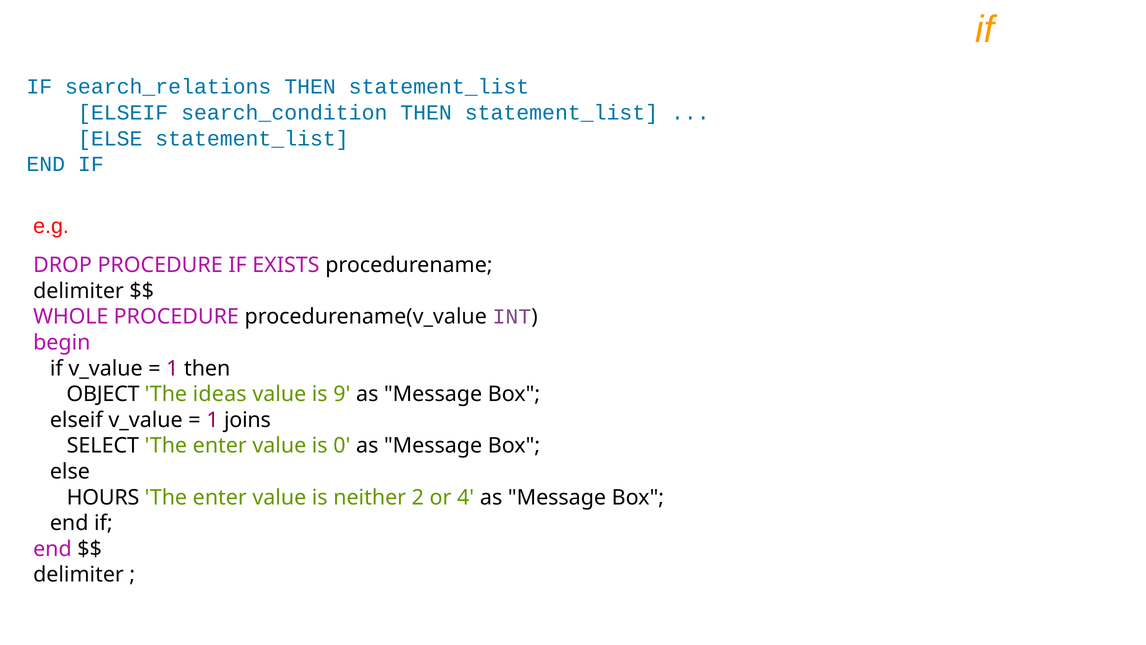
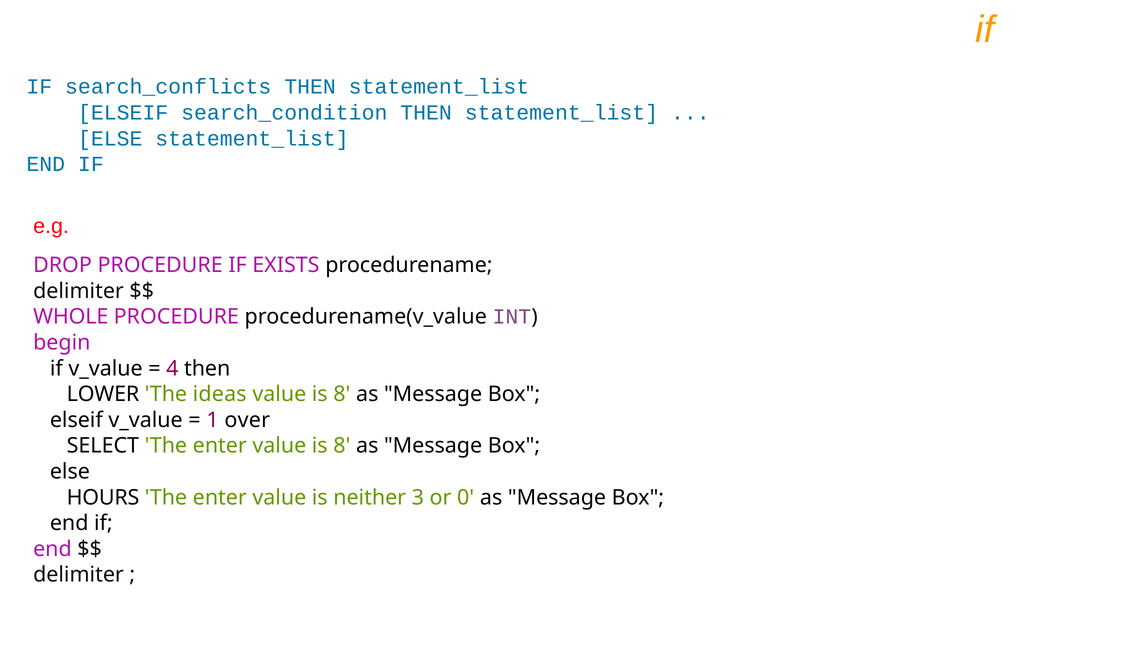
search_relations: search_relations -> search_conflicts (168, 87)
1: 1 -> 4 (172, 368)
OBJECT: OBJECT -> LOWER (103, 394)
9: 9 -> 8 (342, 394)
joins: joins -> over (247, 420)
enter value is 0: 0 -> 8 (342, 446)
2: 2 -> 3 (418, 497)
4: 4 -> 0 (466, 497)
